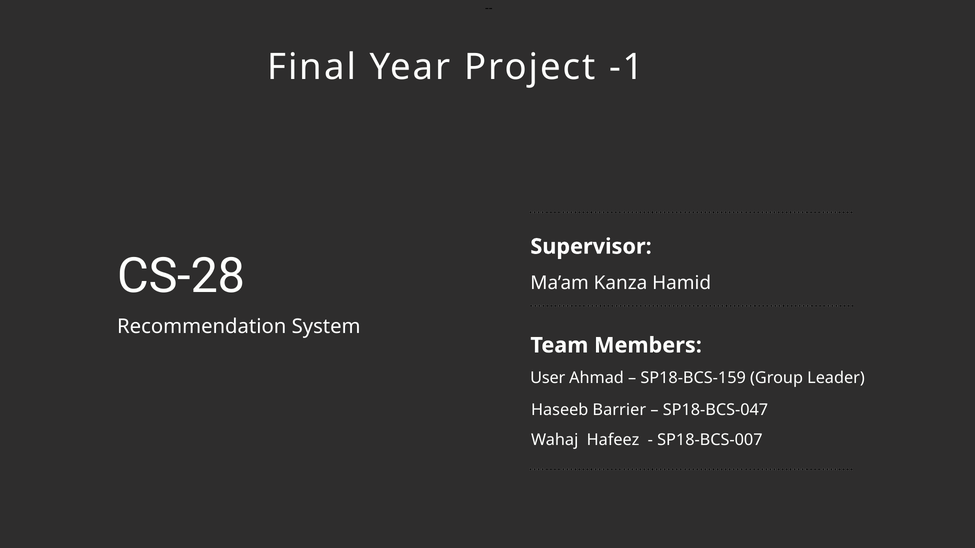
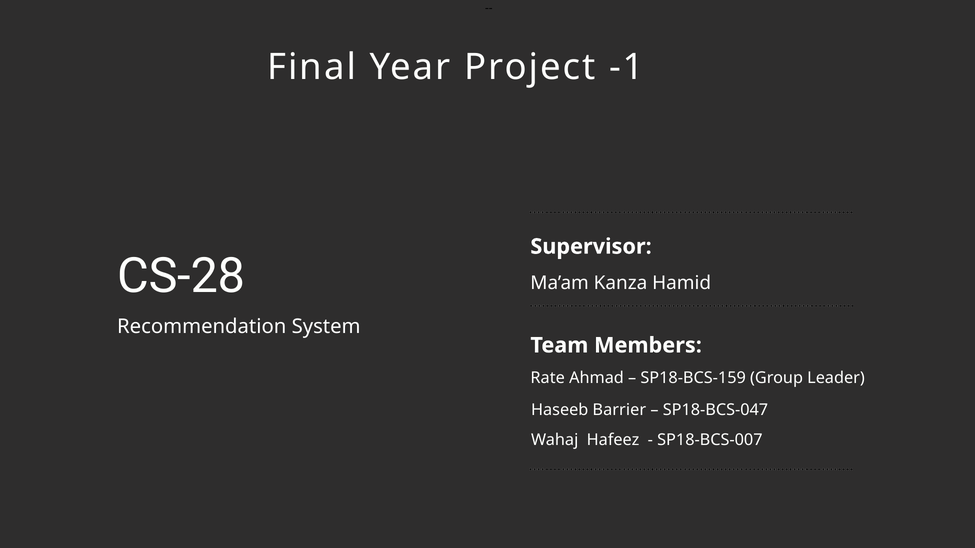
User: User -> Rate (548, 378)
